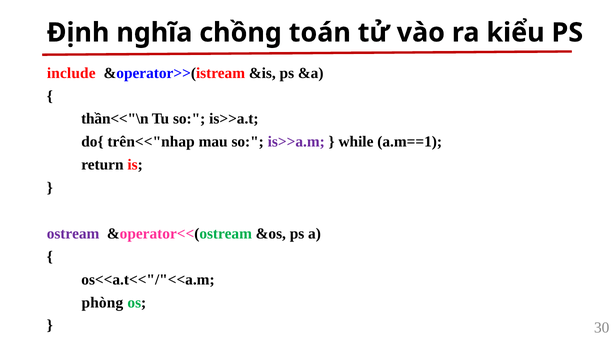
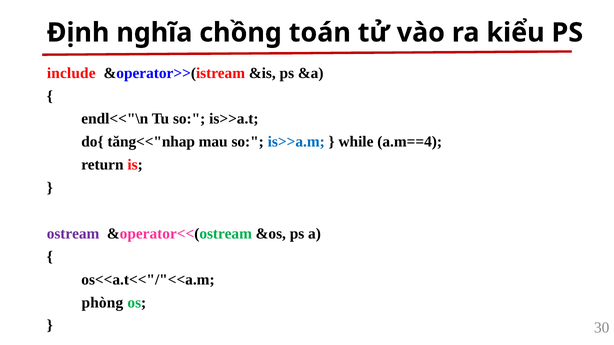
thần<<"\n: thần<<"\n -> endl<<"\n (115, 119)
trên<<"nhap: trên<<"nhap -> tăng<<"nhap (151, 142)
is>>a.m colour: purple -> blue (296, 142)
a.m==1: a.m==1 -> a.m==4 (410, 142)
